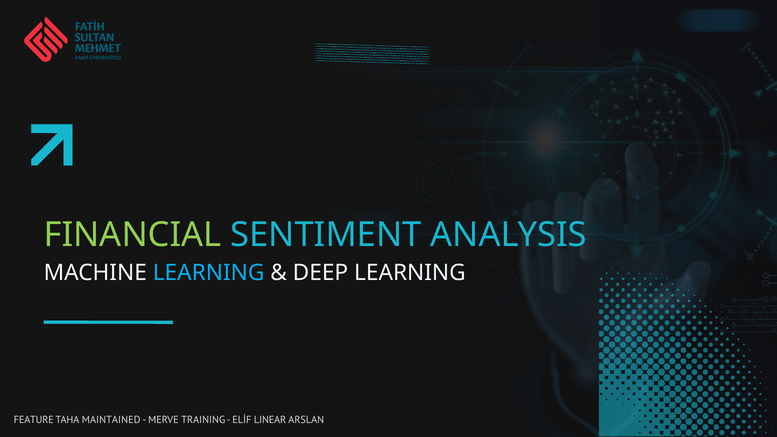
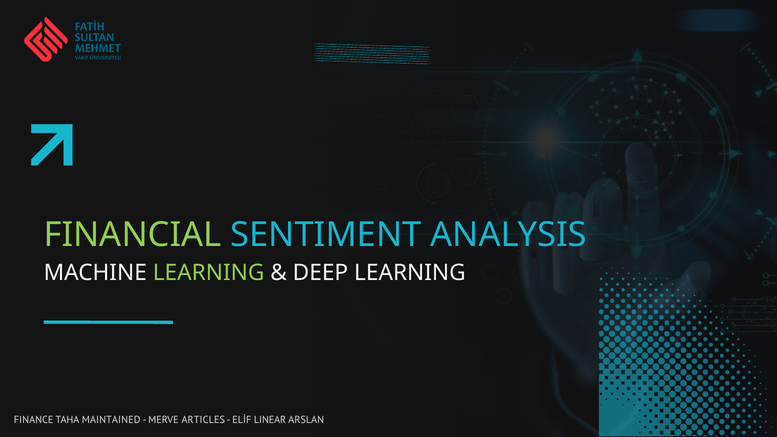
LEARNING colour: light blue -> light green (209, 273)
FEATURE: FEATURE -> FINANCE (34, 420)
TRAINING: TRAINING -> ARTICLES (203, 420)
